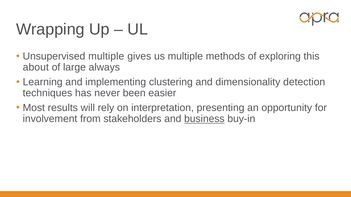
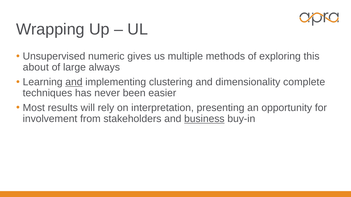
Unsupervised multiple: multiple -> numeric (106, 56)
and underline: none -> present (74, 82)
detection: detection -> complete (304, 82)
